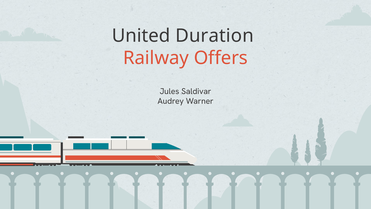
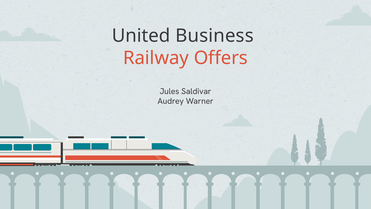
Duration: Duration -> Business (215, 36)
